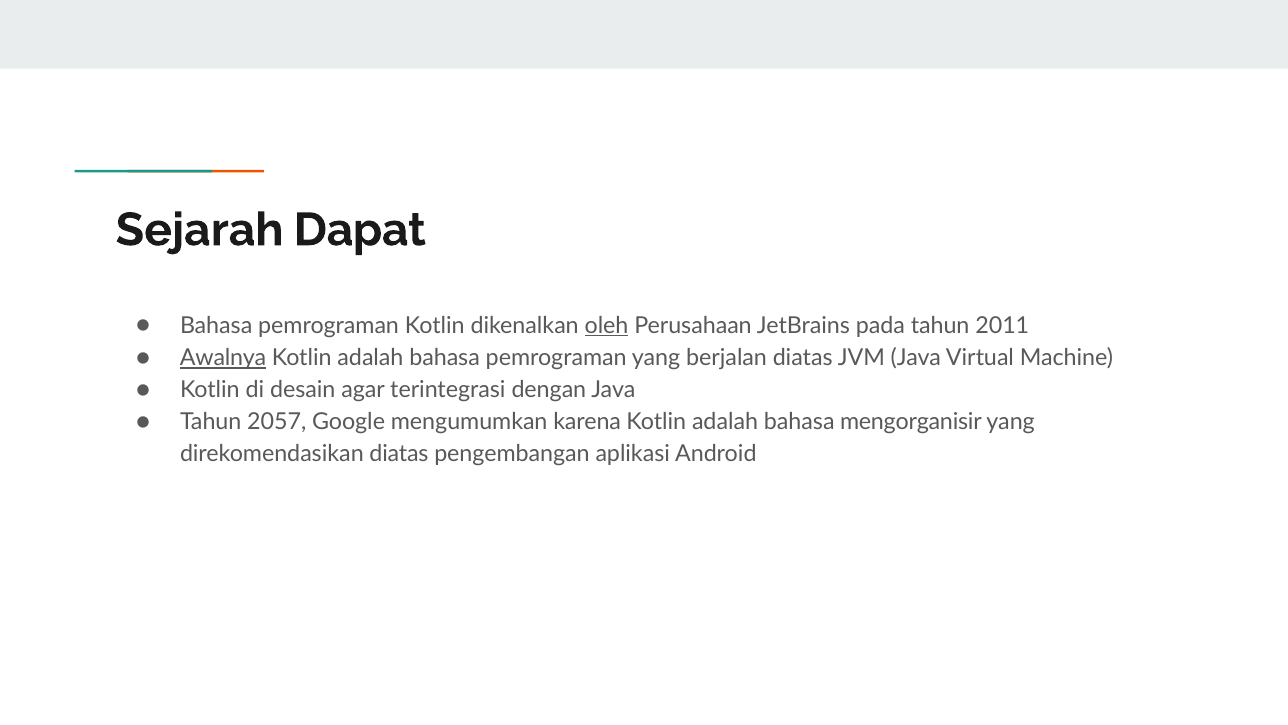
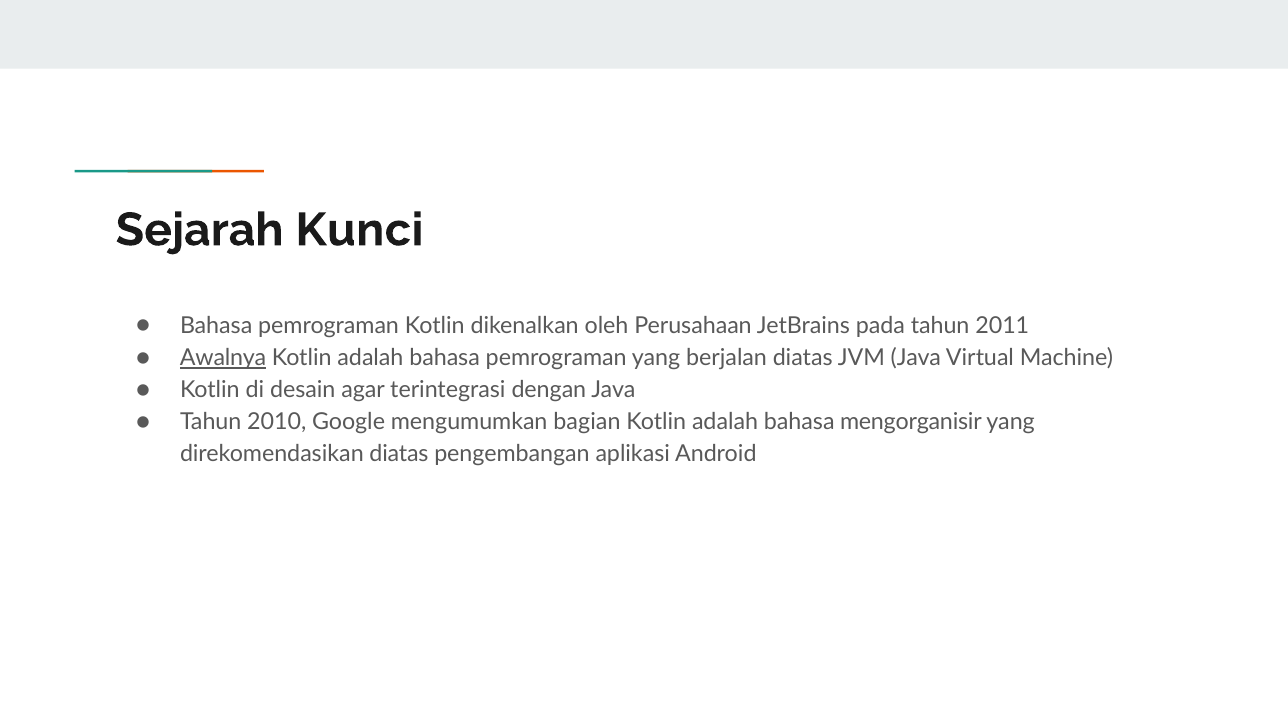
Dapat: Dapat -> Kunci (359, 230)
oleh underline: present -> none (607, 325)
2057: 2057 -> 2010 (277, 422)
karena: karena -> bagian (587, 422)
